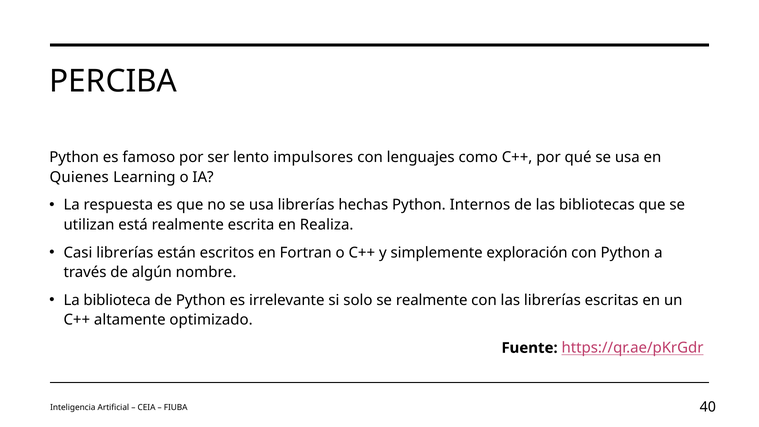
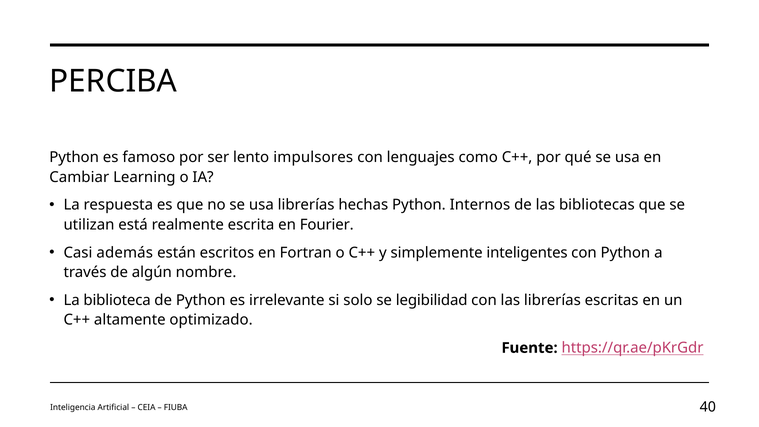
Quienes: Quienes -> Cambiar (79, 177)
Realiza: Realiza -> Fourier (327, 225)
Casi librerías: librerías -> además (125, 253)
exploración: exploración -> inteligentes (527, 253)
se realmente: realmente -> legibilidad (432, 300)
